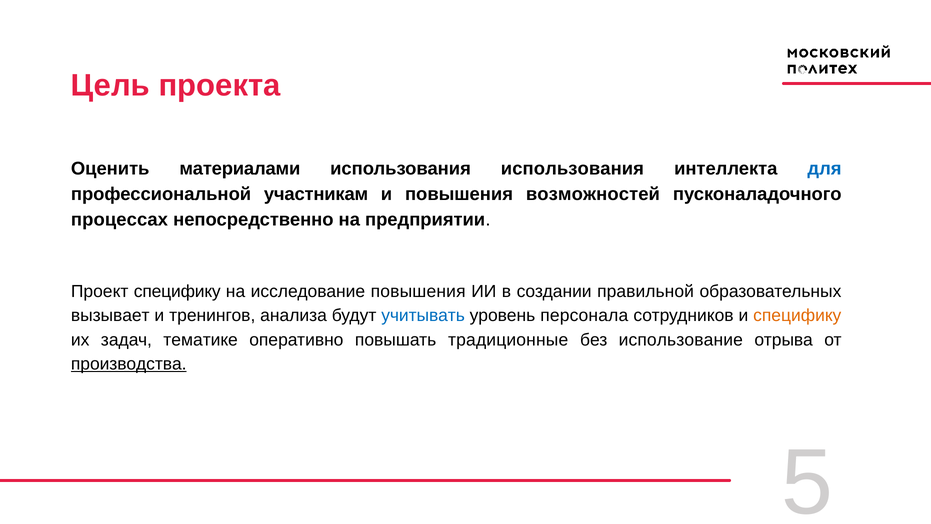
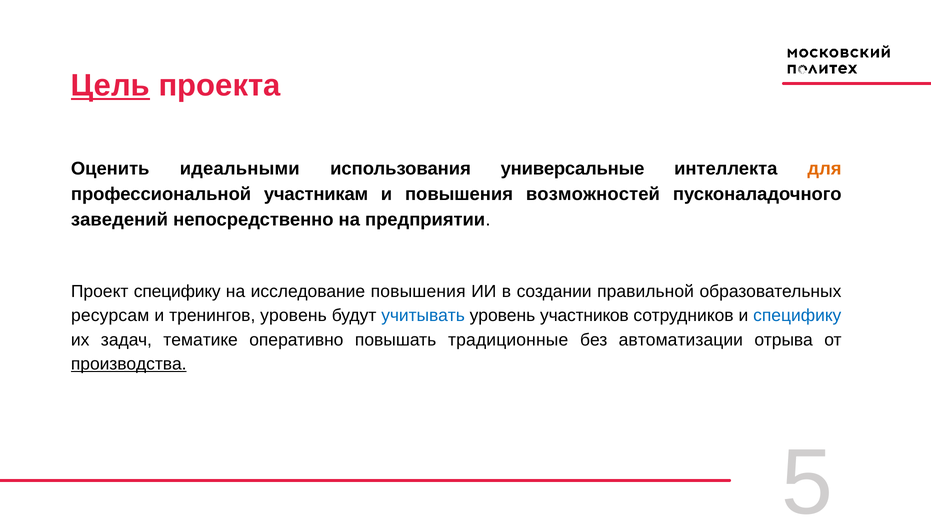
Цель underline: none -> present (110, 86)
материалами: материалами -> идеальными (240, 169)
использования использования: использования -> универсальные (573, 169)
для colour: blue -> orange (825, 169)
процессах: процессах -> заведений (120, 219)
вызывает: вызывает -> ресурсам (110, 315)
тренингов анализа: анализа -> уровень (294, 315)
персонала: персонала -> участников (584, 315)
специфику colour: orange -> blue (797, 315)
использование: использование -> автоматизации (681, 340)
